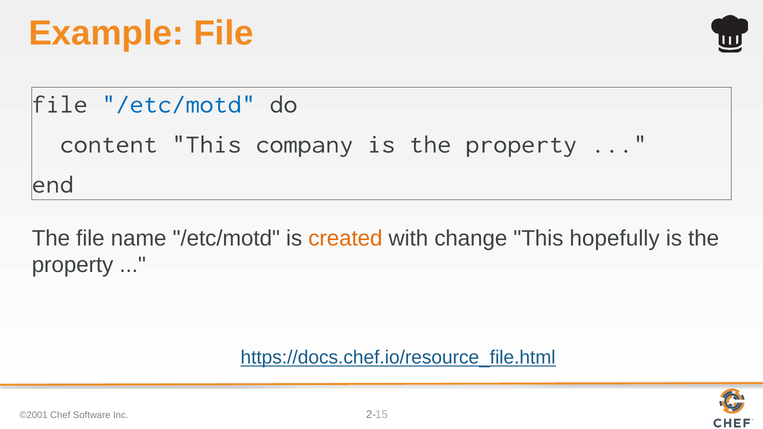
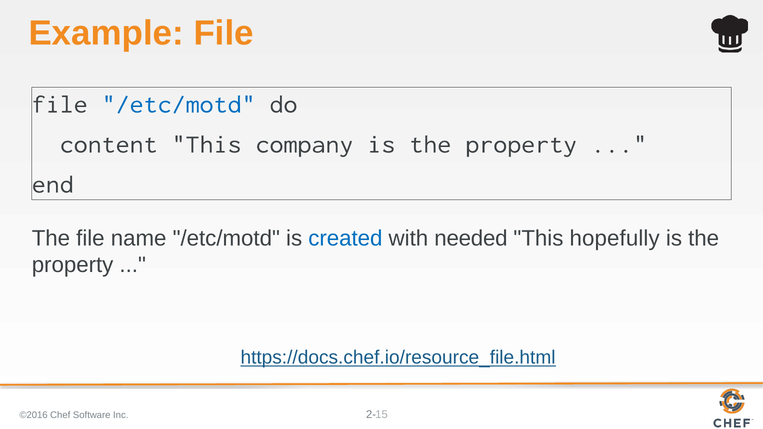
created colour: orange -> blue (345, 238)
change: change -> needed (471, 238)
©2001: ©2001 -> ©2016 (34, 415)
